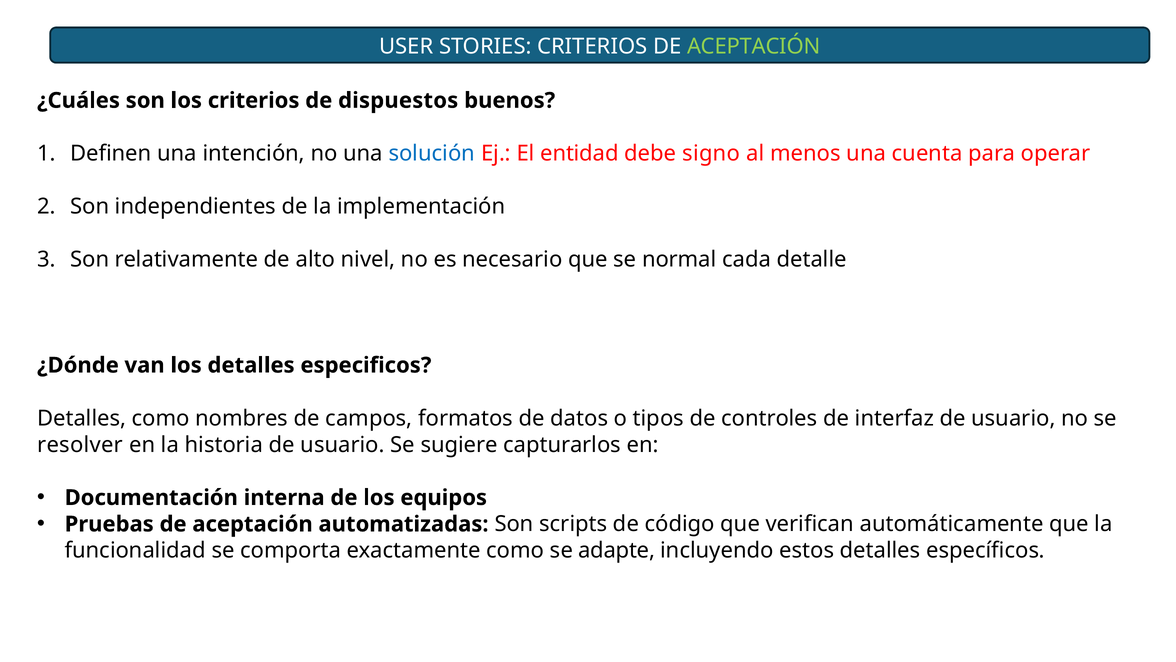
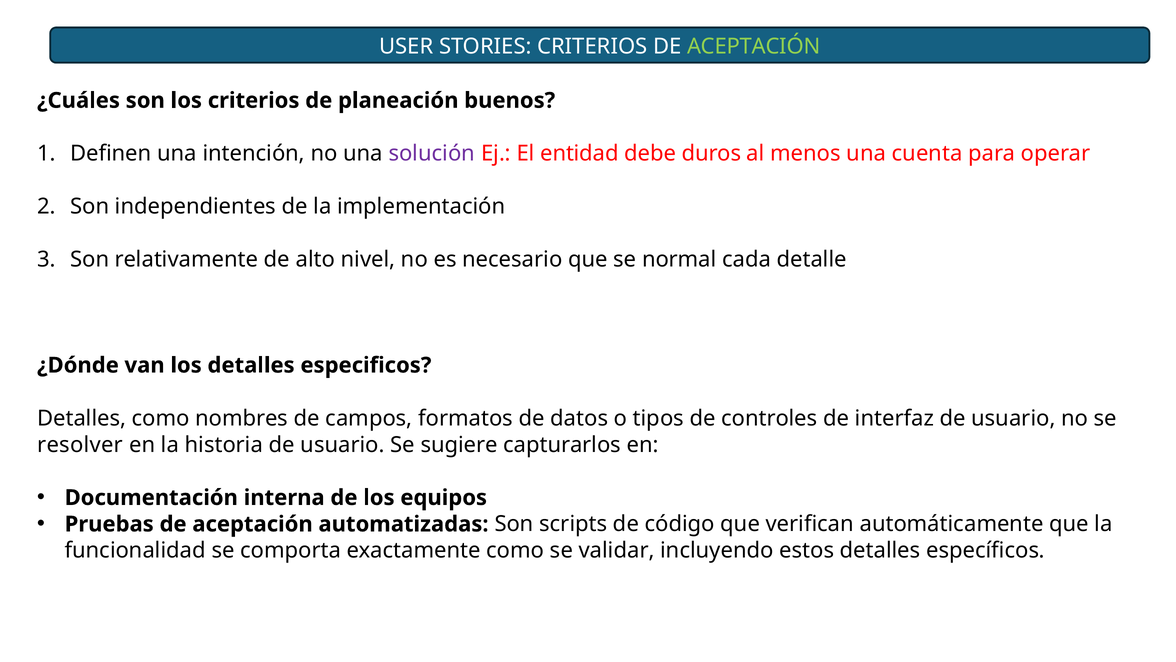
dispuestos: dispuestos -> planeación (398, 100)
solución colour: blue -> purple (432, 153)
signo: signo -> duros (711, 153)
adapte: adapte -> validar (617, 550)
